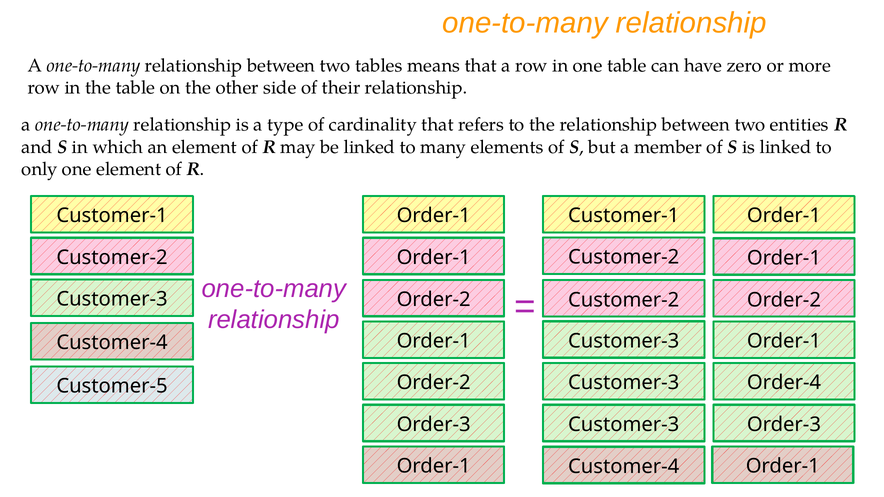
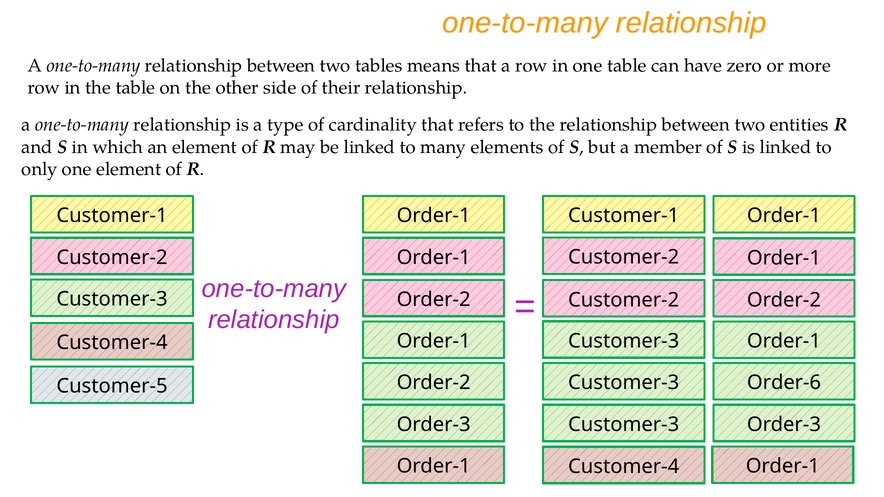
Order-4: Order-4 -> Order-6 (784, 383)
